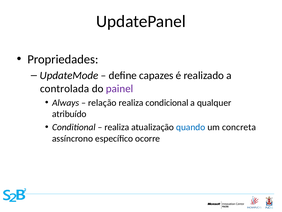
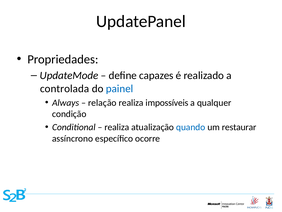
painel colour: purple -> blue (120, 88)
condicional: condicional -> impossíveis (167, 102)
atribuído: atribuído -> condição (69, 114)
concreta: concreta -> restaurar (239, 127)
